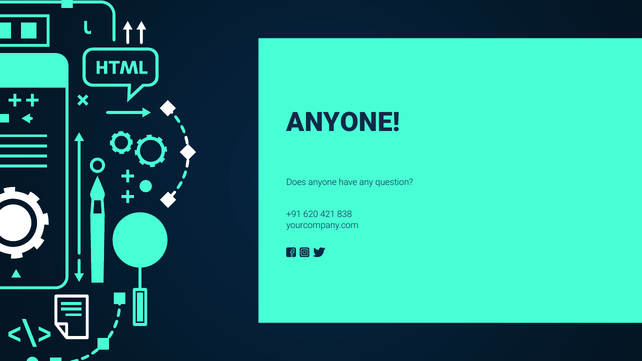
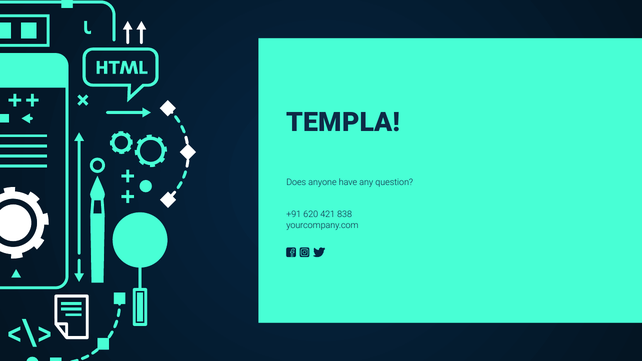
ANYONE: ANYONE -> TEMPLA (343, 122)
